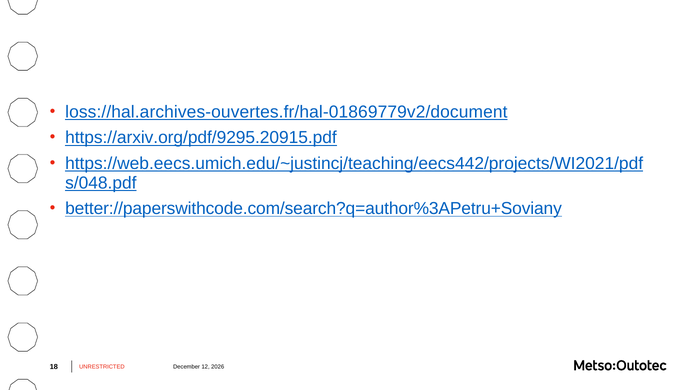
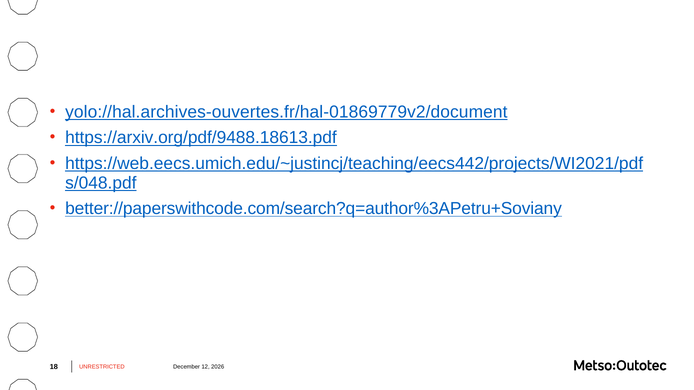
loss://hal.archives-ouvertes.fr/hal-01869779v2/document: loss://hal.archives-ouvertes.fr/hal-01869779v2/document -> yolo://hal.archives-ouvertes.fr/hal-01869779v2/document (286, 112)
https://arxiv.org/pdf/9295.20915.pdf: https://arxiv.org/pdf/9295.20915.pdf -> https://arxiv.org/pdf/9488.18613.pdf (201, 138)
